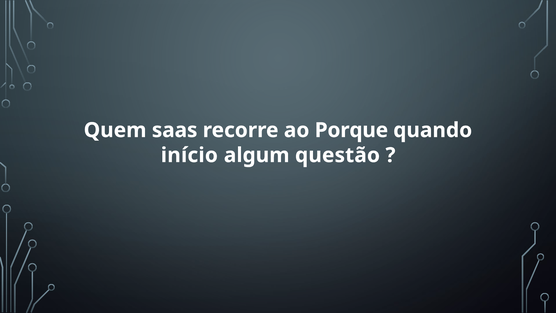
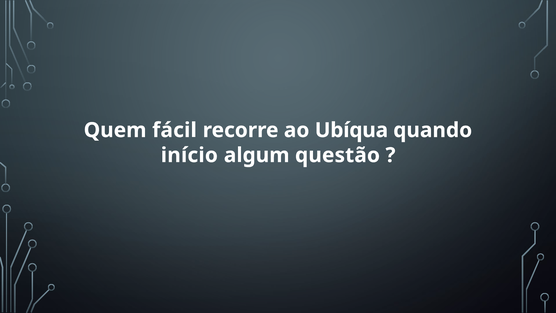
saas: saas -> fácil (174, 130)
Porque: Porque -> Ubíqua (351, 130)
